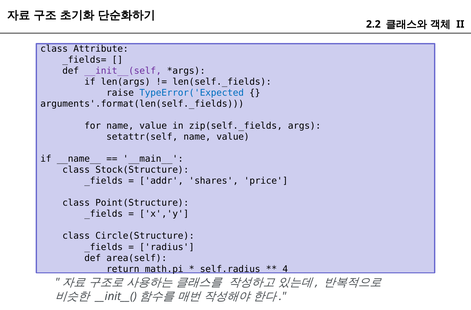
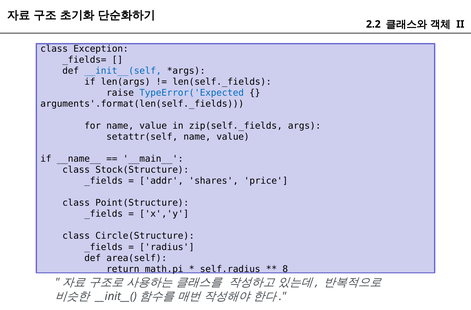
Attribute: Attribute -> Exception (101, 49)
__init__(self colour: purple -> blue (123, 71)
4: 4 -> 8 (285, 268)
